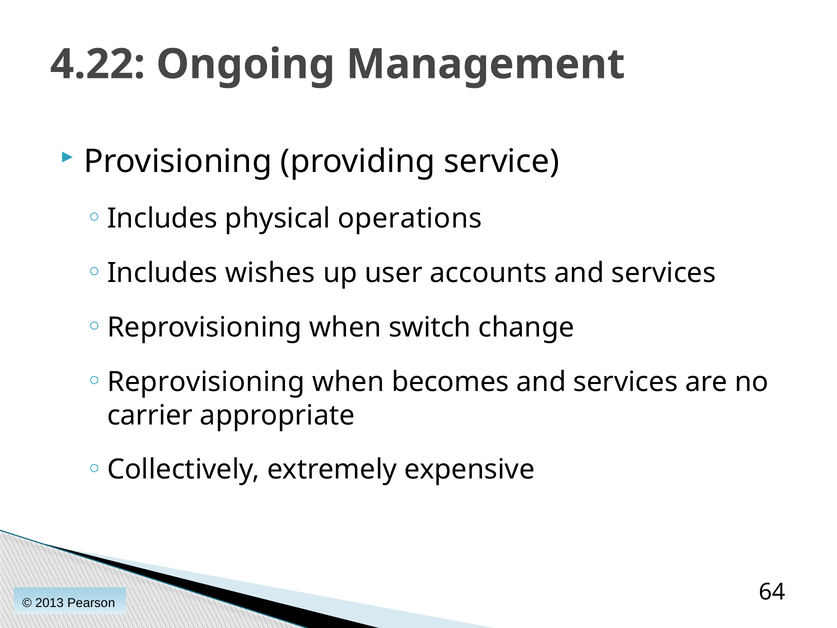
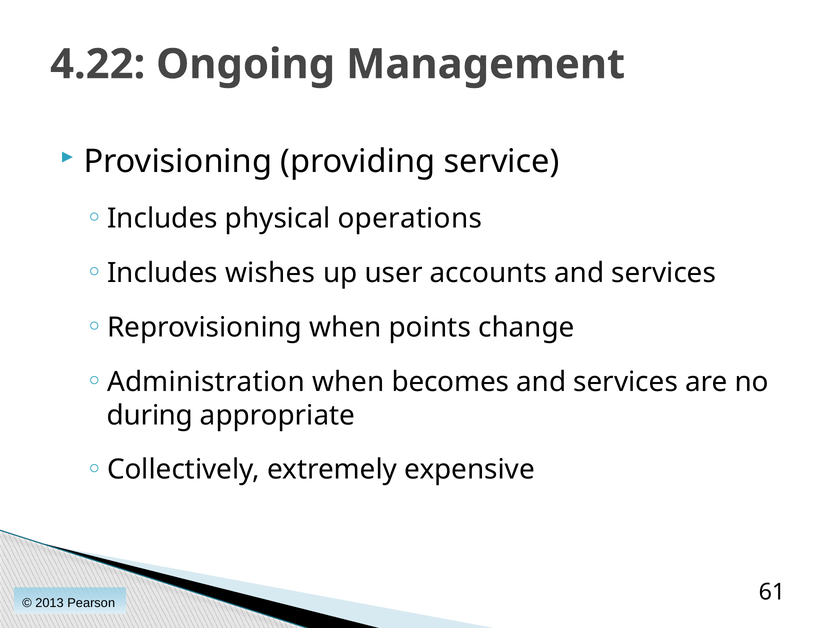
switch: switch -> points (430, 327)
Reprovisioning: Reprovisioning -> Administration (206, 382)
carrier: carrier -> during (150, 415)
64: 64 -> 61 (772, 592)
